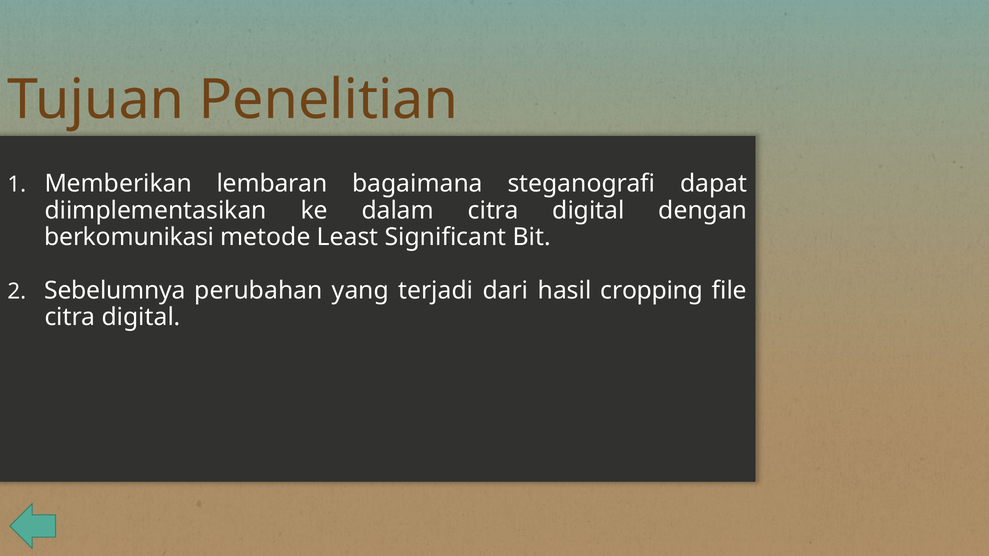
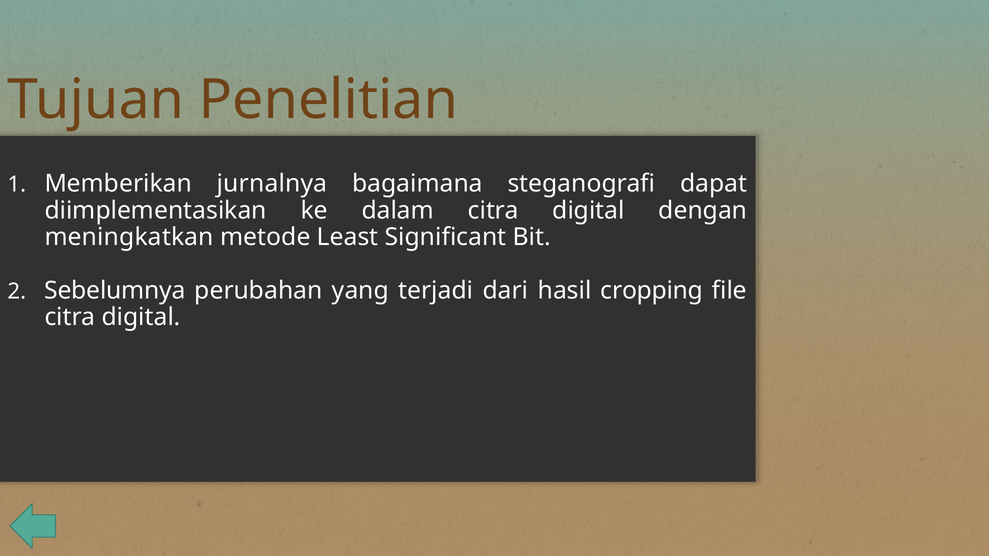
lembaran: lembaran -> jurnalnya (272, 184)
berkomunikasi: berkomunikasi -> meningkatkan (129, 237)
